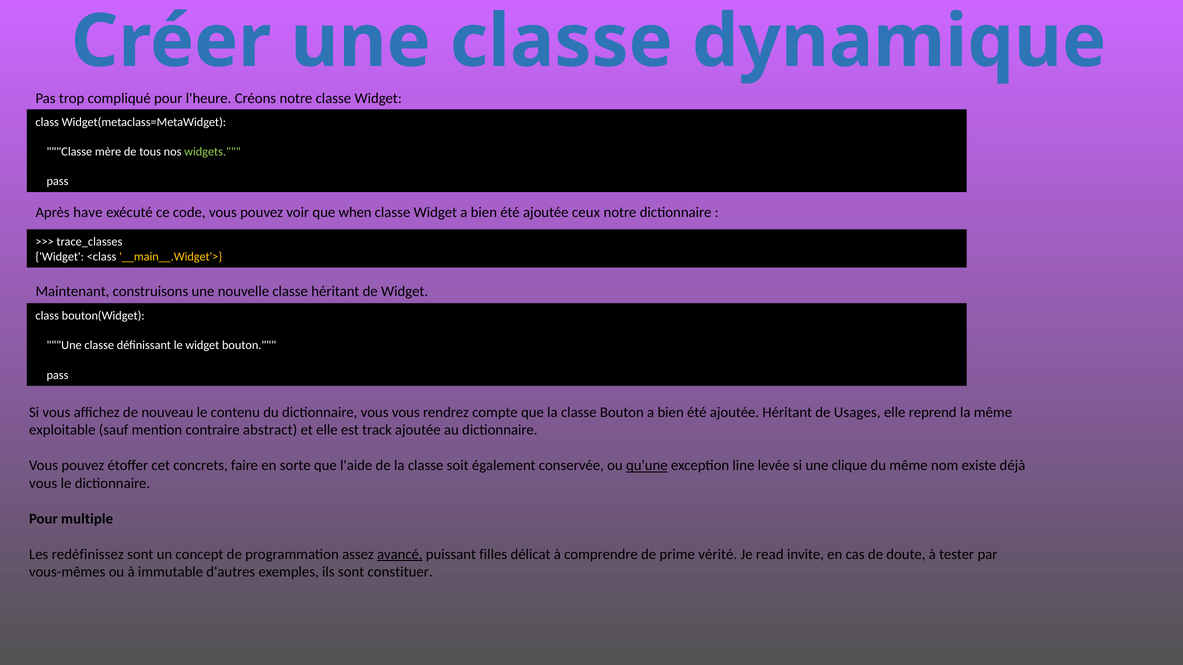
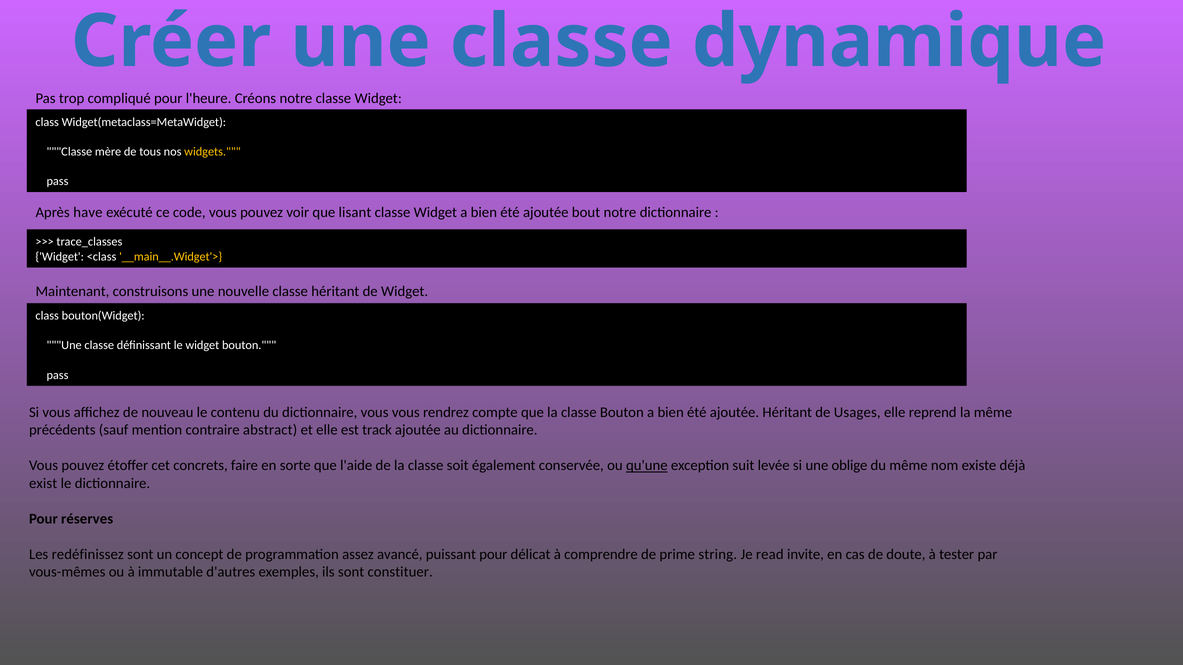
widgets colour: light green -> yellow (213, 152)
when: when -> lisant (355, 212)
ceux: ceux -> bout (586, 212)
exploitable: exploitable -> précédents (62, 430)
line: line -> suit (743, 466)
clique: clique -> oblige (849, 466)
vous: vous -> exist (43, 484)
multiple: multiple -> réserves (87, 519)
avancé underline: present -> none (400, 555)
puissant filles: filles -> pour (493, 555)
vérité: vérité -> string (718, 555)
